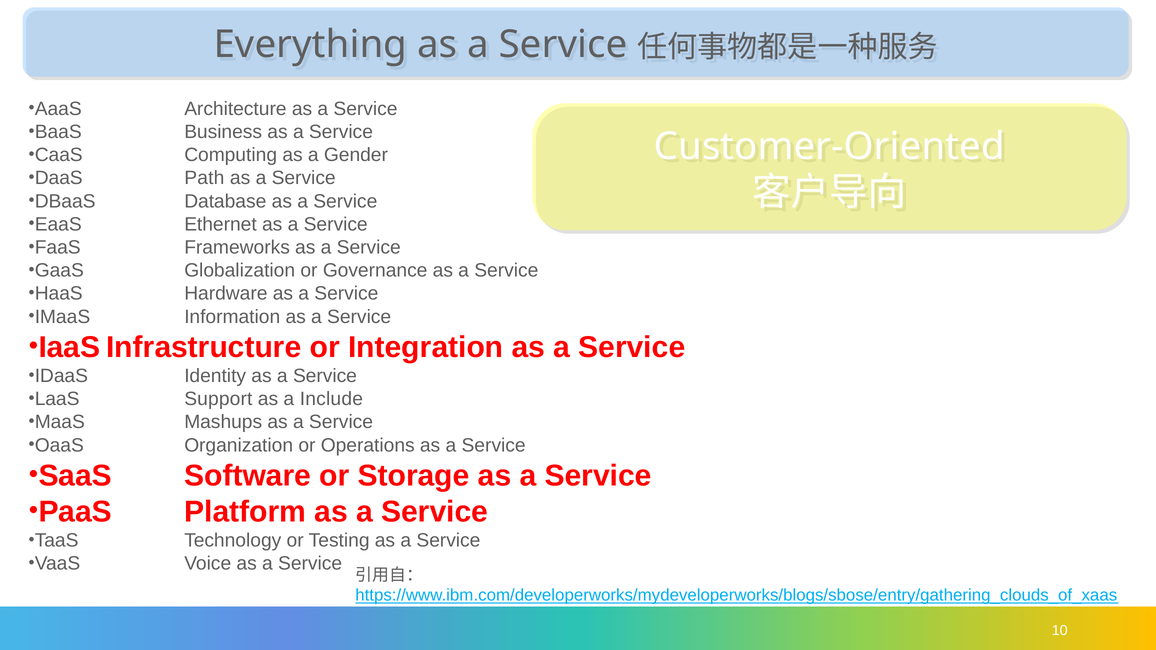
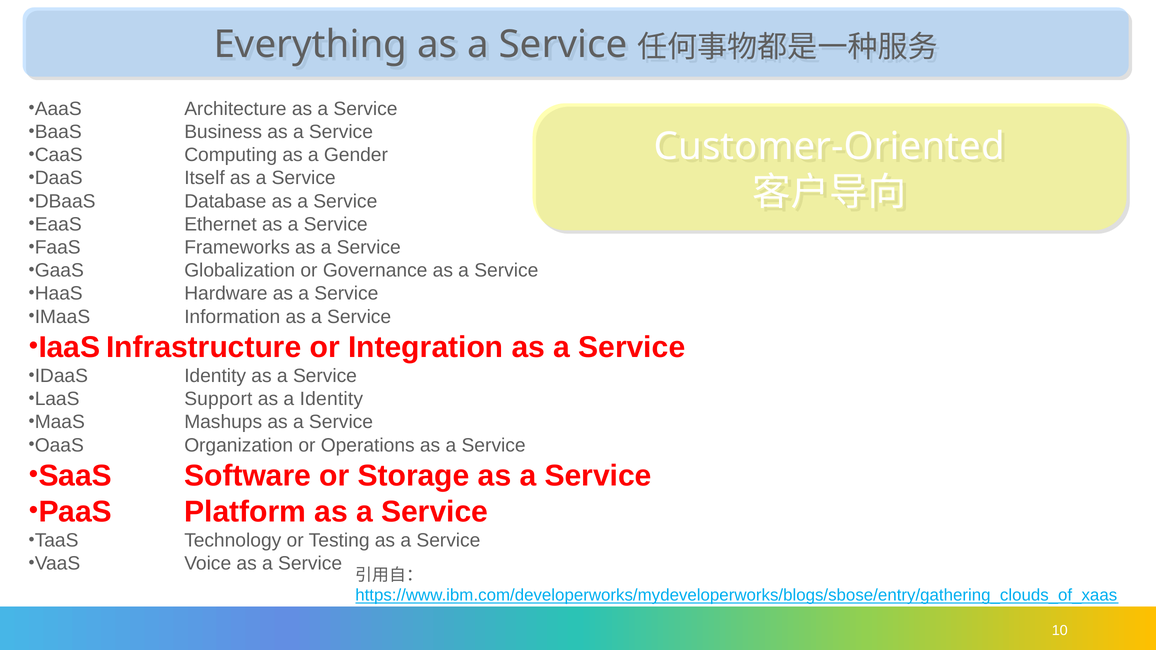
Path: Path -> Itself (204, 178)
a Include: Include -> Identity (331, 399)
